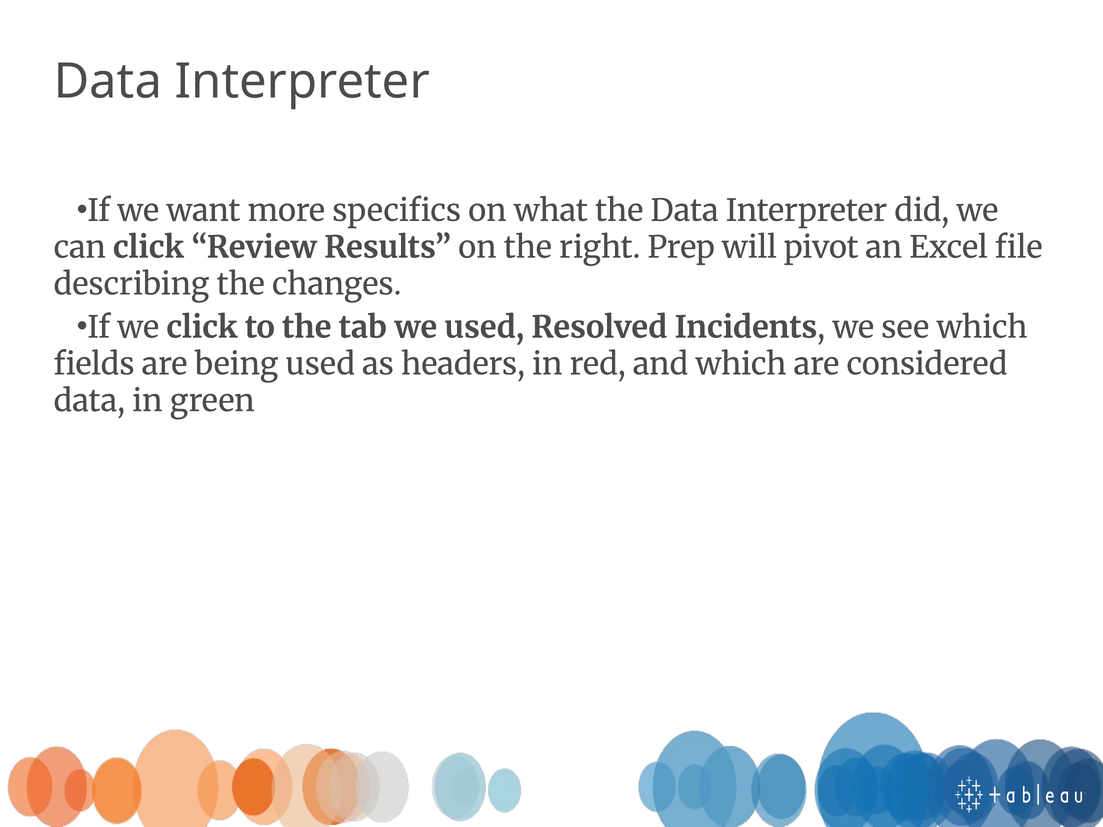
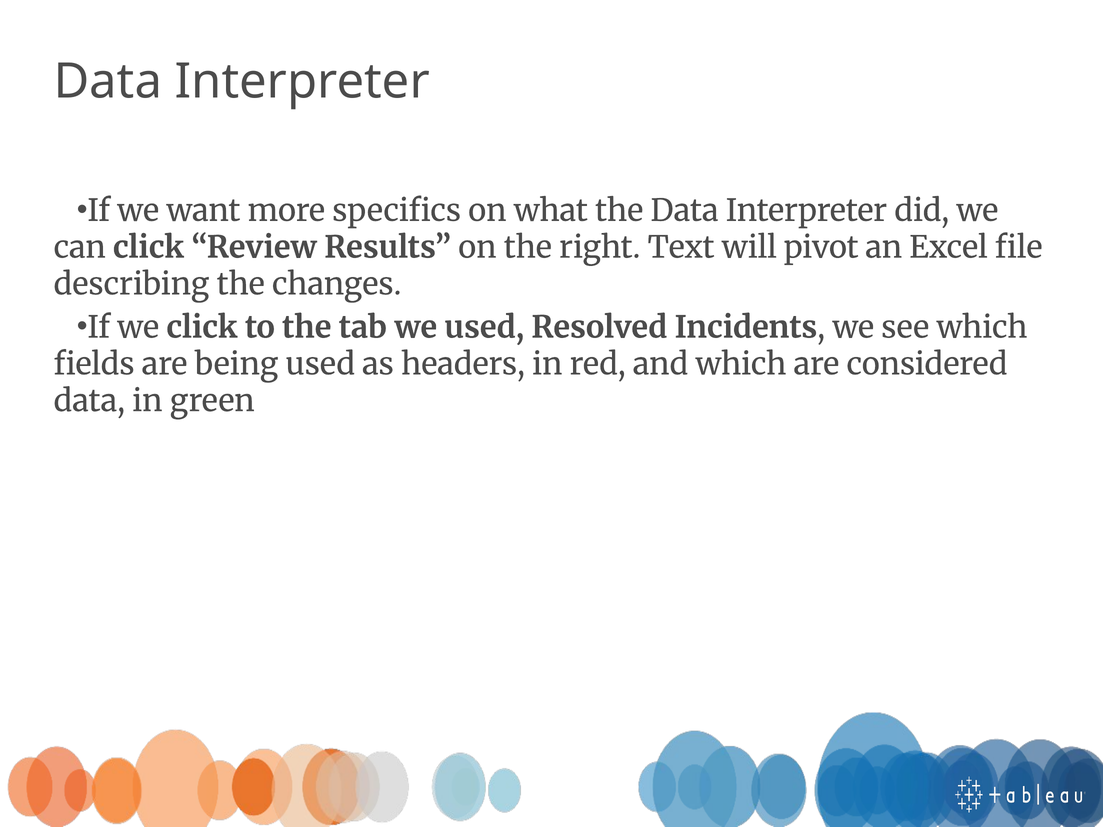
Prep: Prep -> Text (681, 248)
